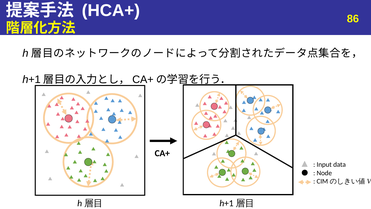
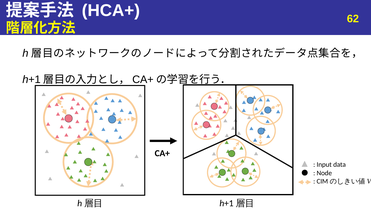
86: 86 -> 62 (353, 19)
